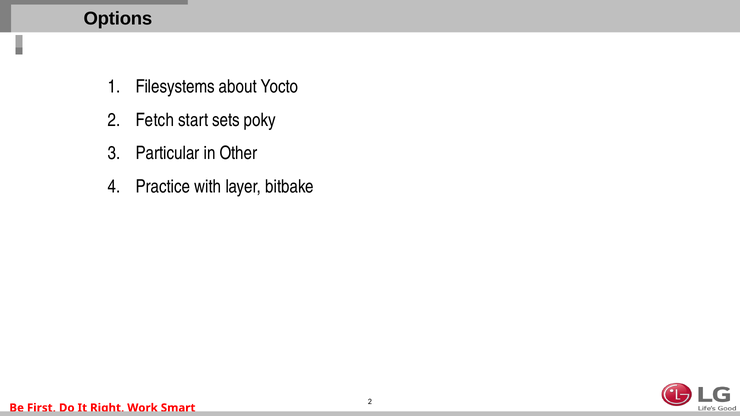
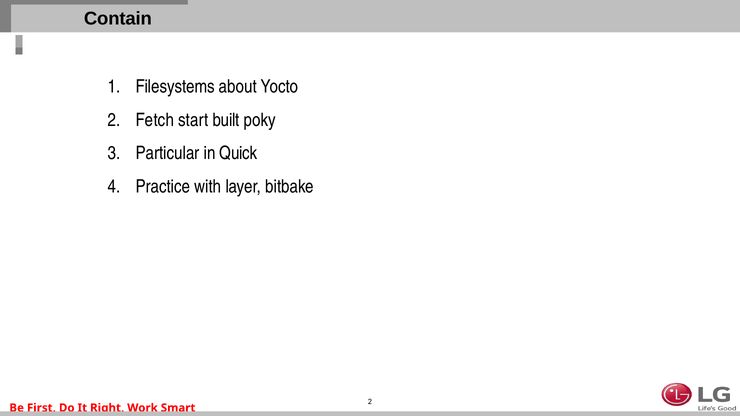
Options: Options -> Contain (118, 19)
sets: sets -> built (226, 120)
Other: Other -> Quick (238, 153)
